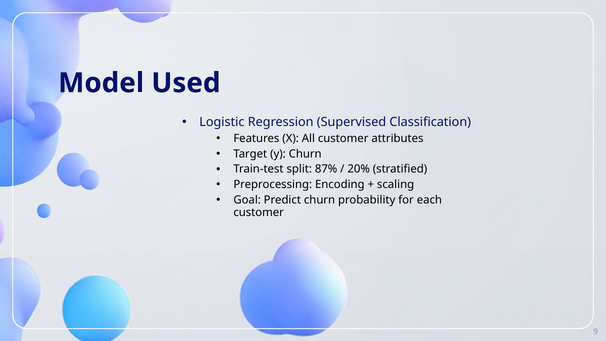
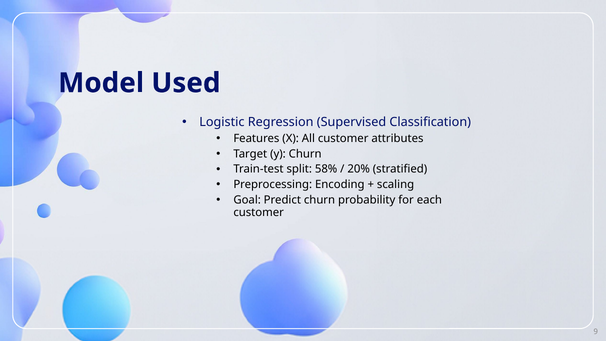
87%: 87% -> 58% (326, 169)
